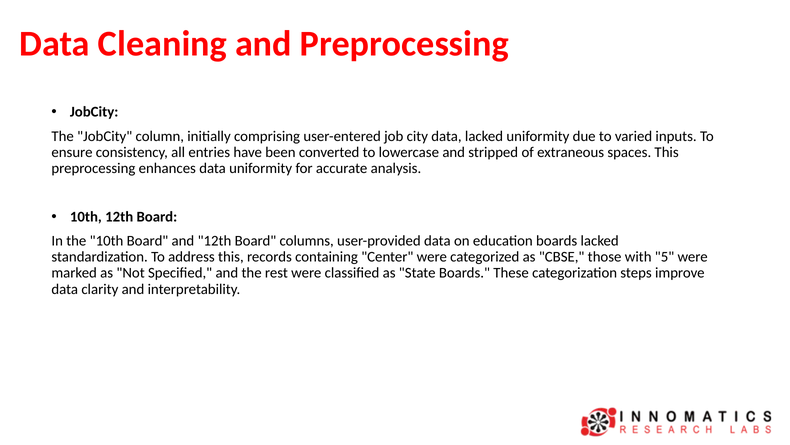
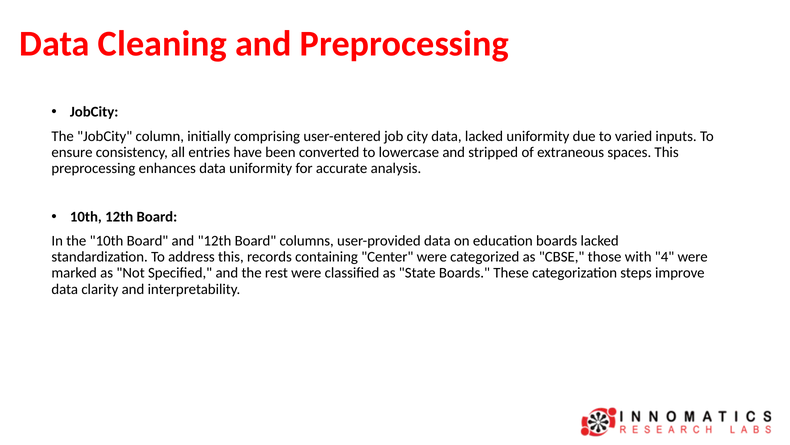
5: 5 -> 4 (665, 257)
